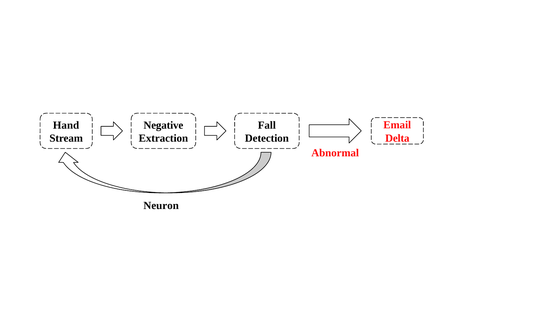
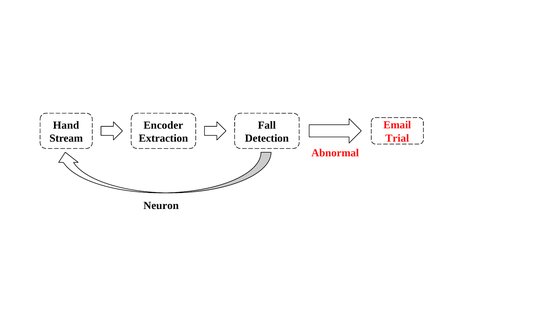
Negative: Negative -> Encoder (163, 125)
Delta: Delta -> Trial (397, 138)
